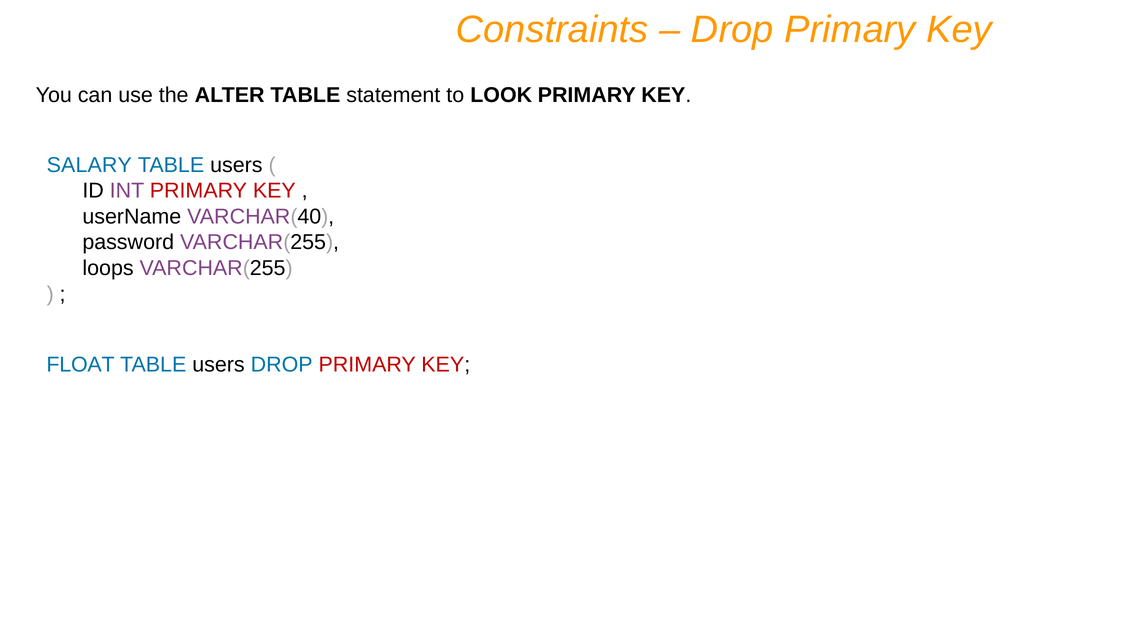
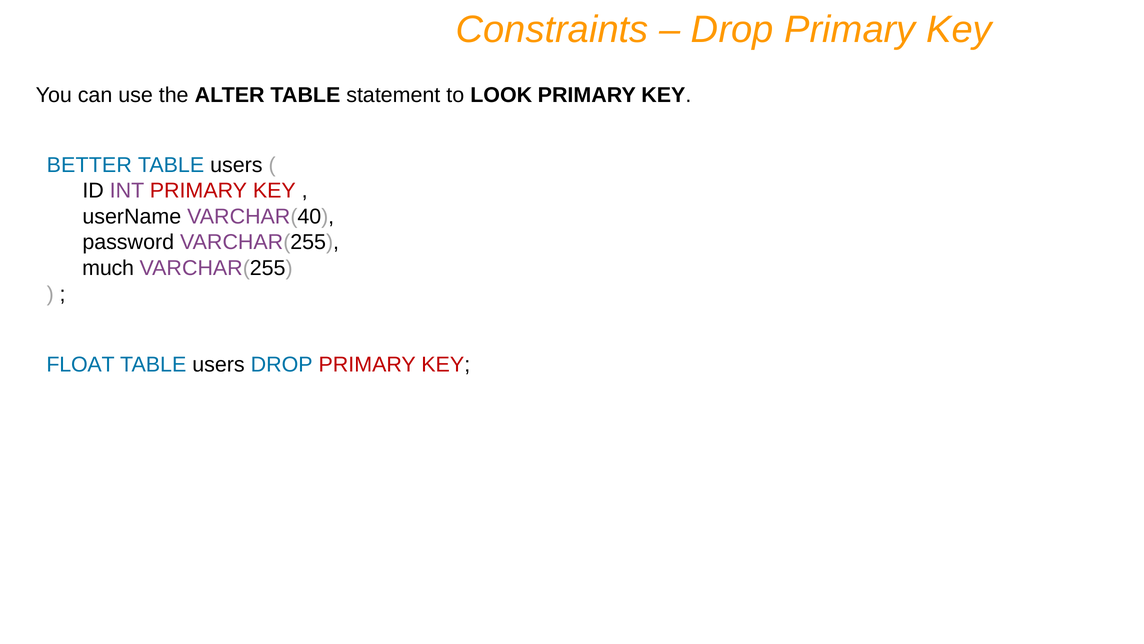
SALARY: SALARY -> BETTER (89, 165)
loops: loops -> much (108, 268)
